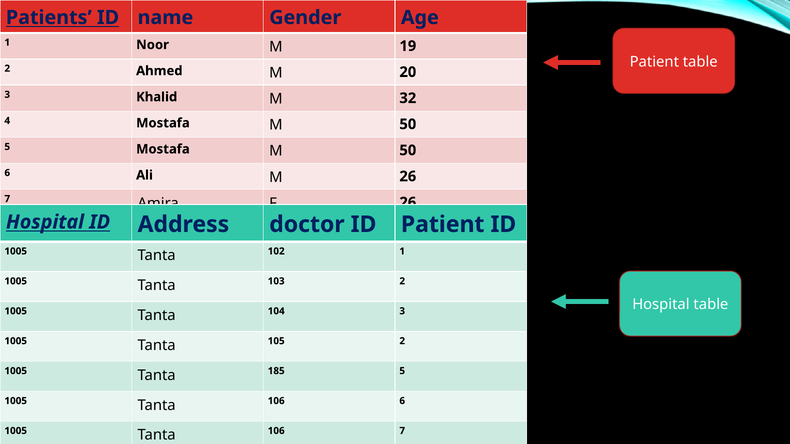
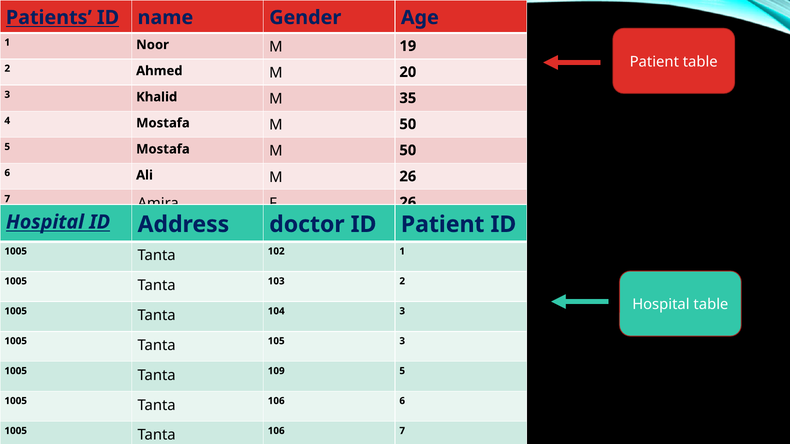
32: 32 -> 35 (408, 98)
105 2: 2 -> 3 (402, 341)
185: 185 -> 109 (276, 371)
